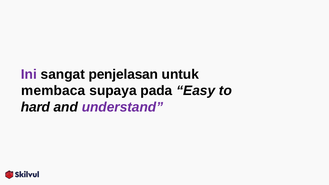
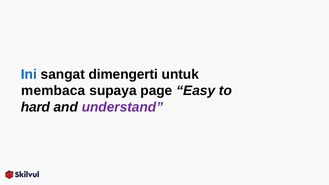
Ini colour: purple -> blue (29, 74)
penjelasan: penjelasan -> dimengerti (123, 74)
pada: pada -> page (156, 91)
